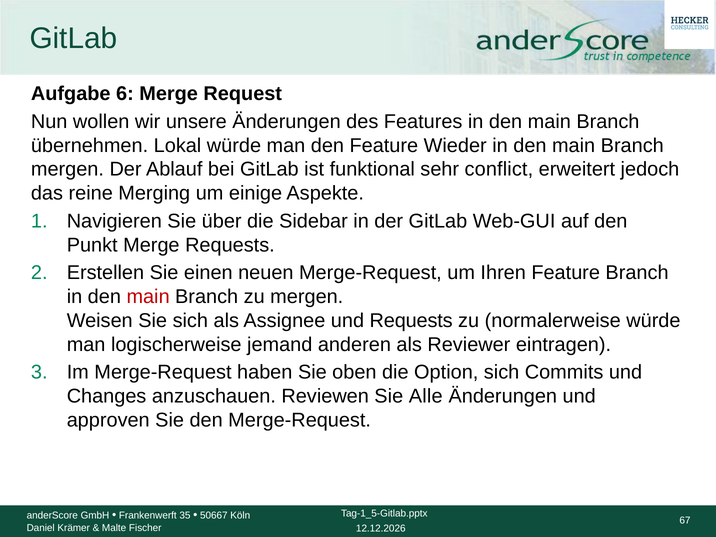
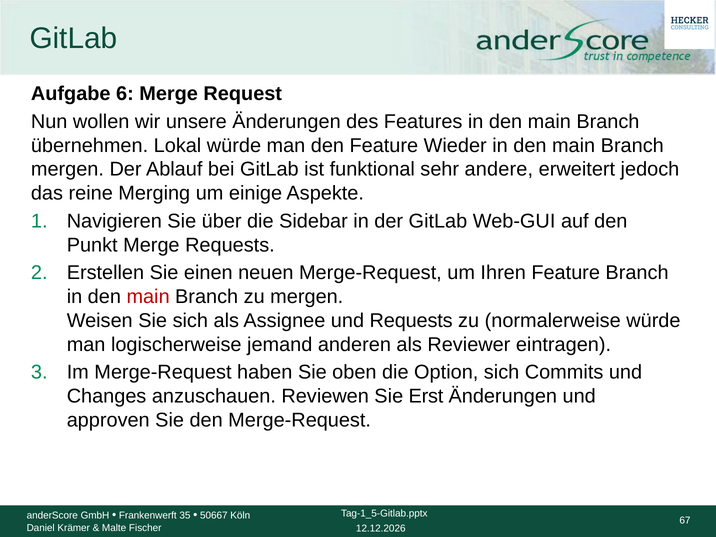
conflict: conflict -> andere (499, 169)
Alle: Alle -> Erst (426, 396)
